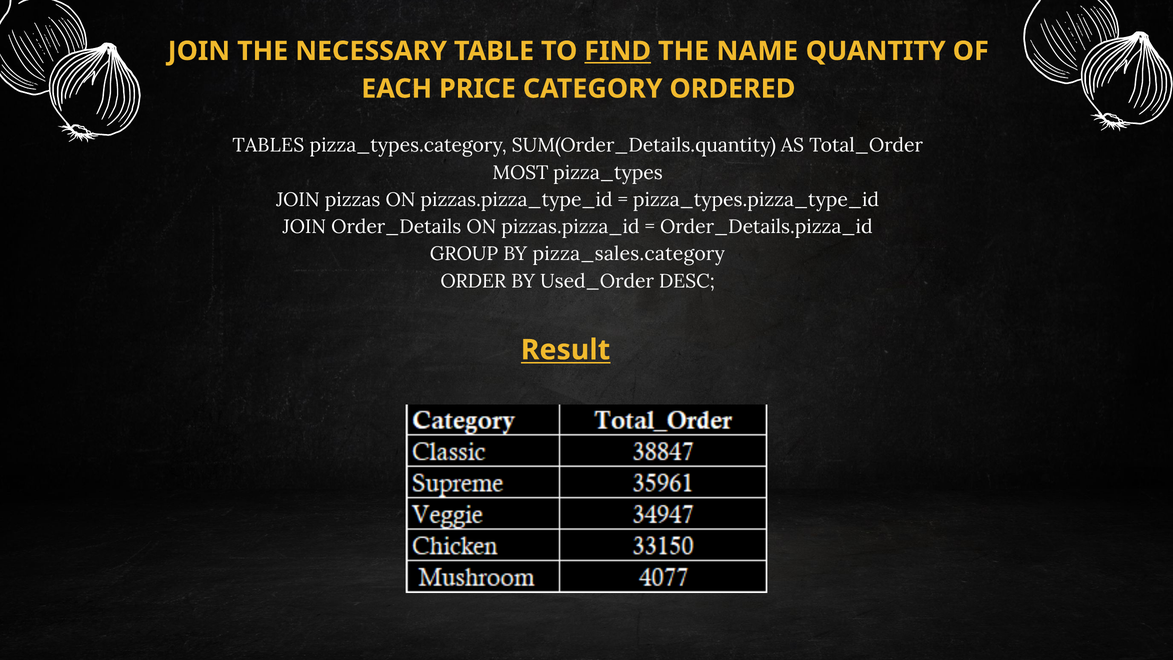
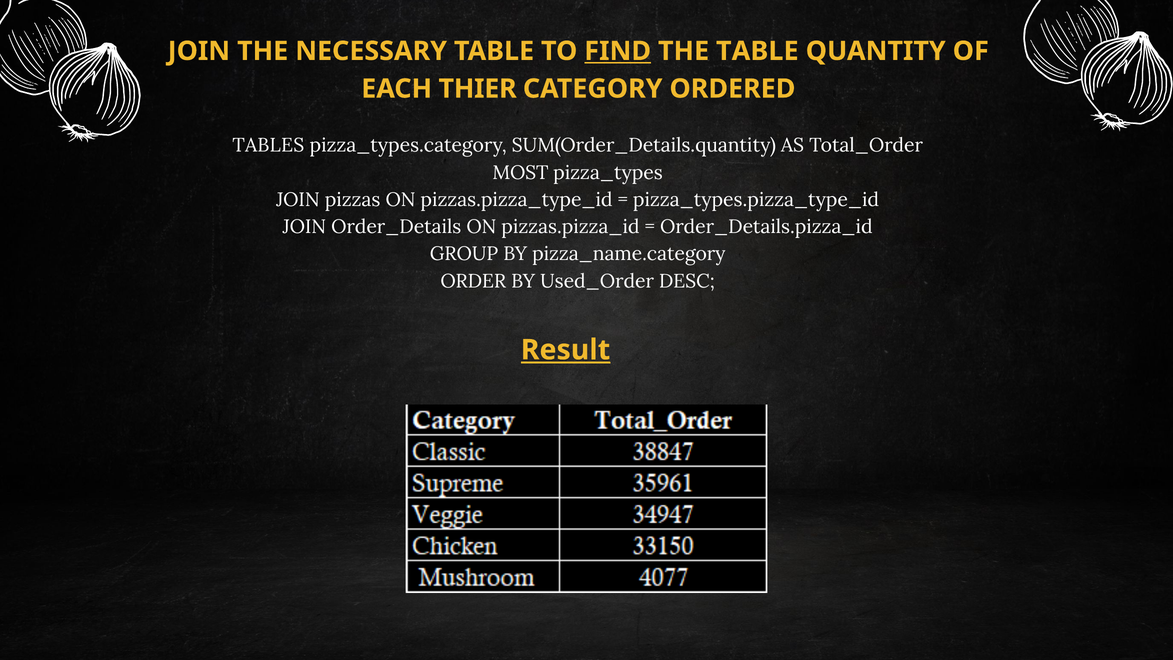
THE NAME: NAME -> TABLE (757, 51)
PRICE: PRICE -> THIER (478, 89)
pizza_sales.category: pizza_sales.category -> pizza_name.category (629, 254)
Result underline: none -> present (565, 350)
